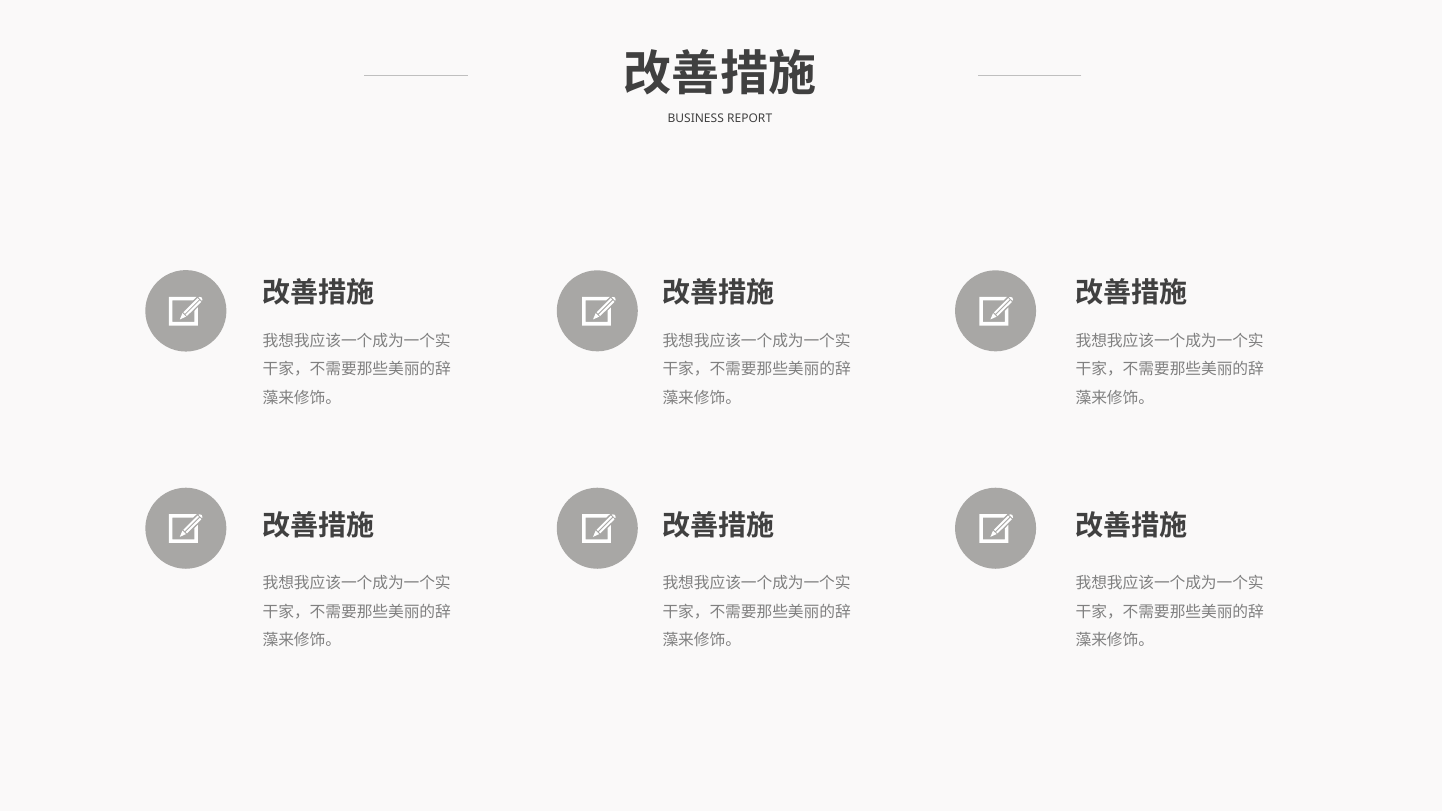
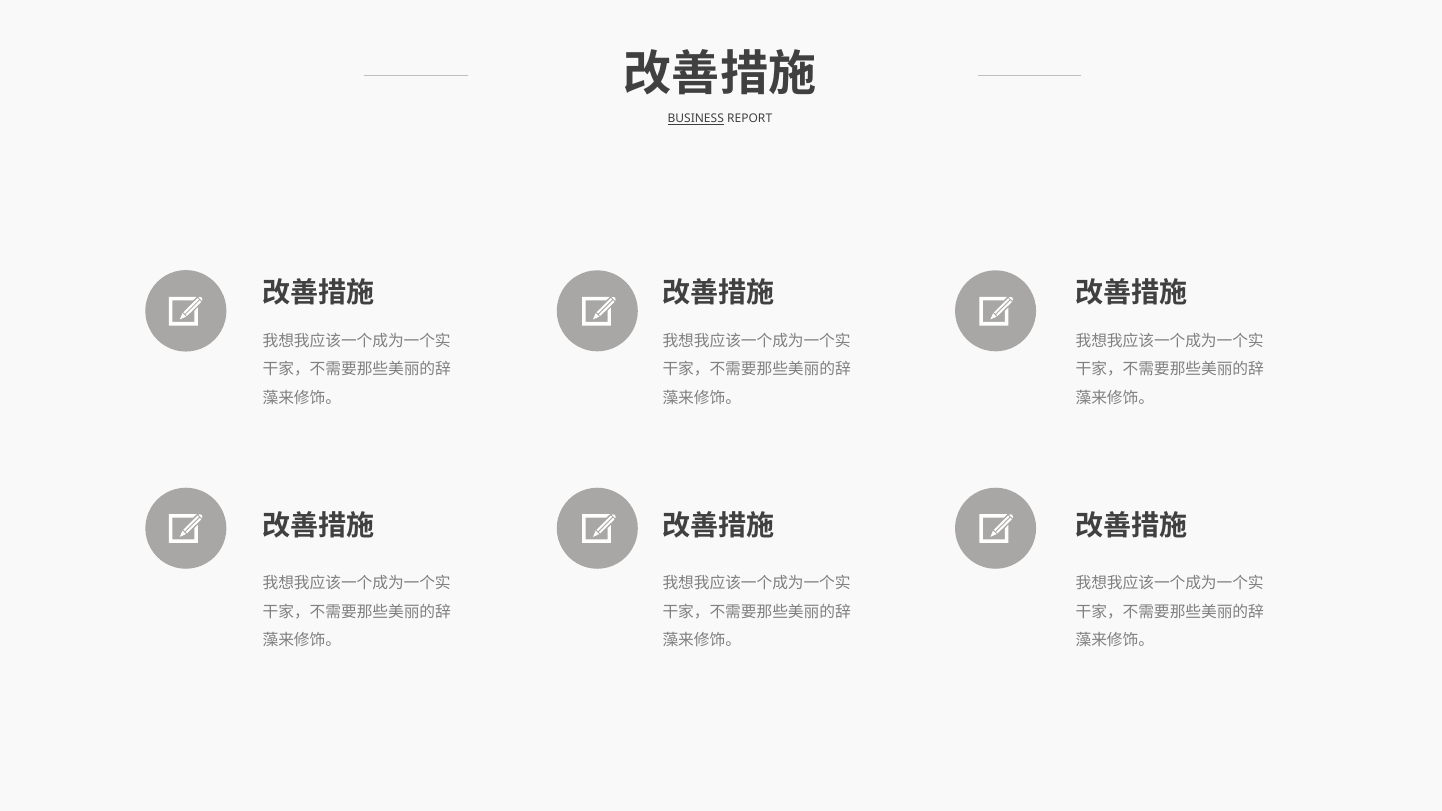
BUSINESS underline: none -> present (696, 119)
